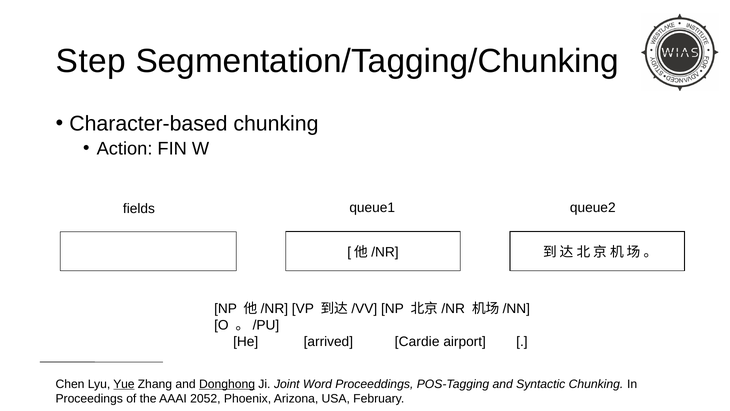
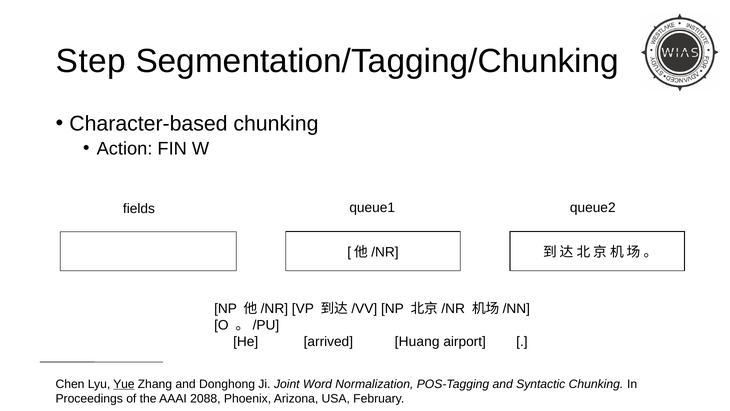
Cardie: Cardie -> Huang (417, 341)
Donghong underline: present -> none (227, 384)
Proceeddings: Proceeddings -> Normalization (374, 384)
2052: 2052 -> 2088 (205, 398)
